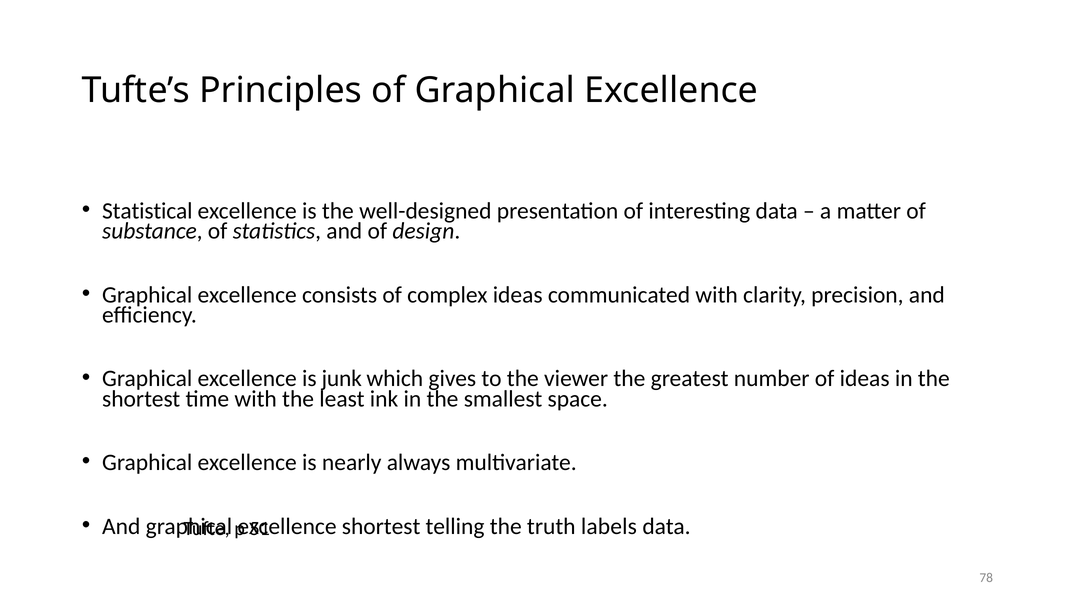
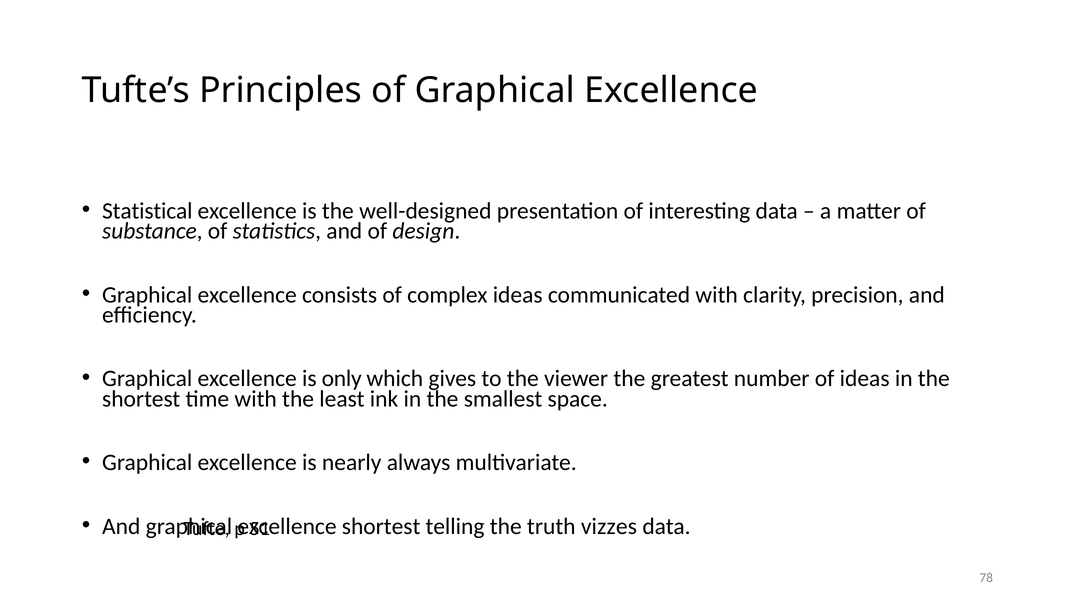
junk: junk -> only (342, 379)
labels: labels -> vizzes (609, 526)
